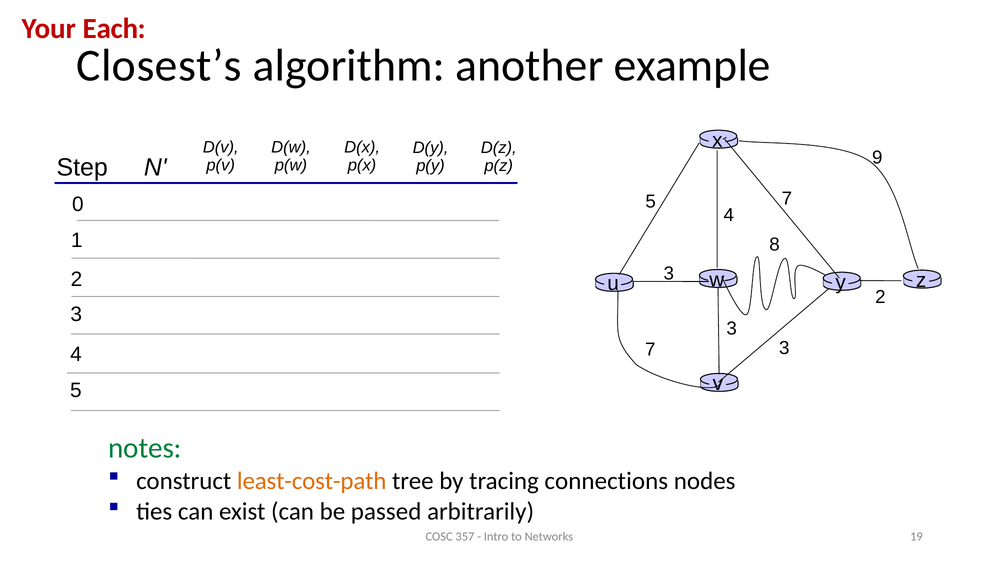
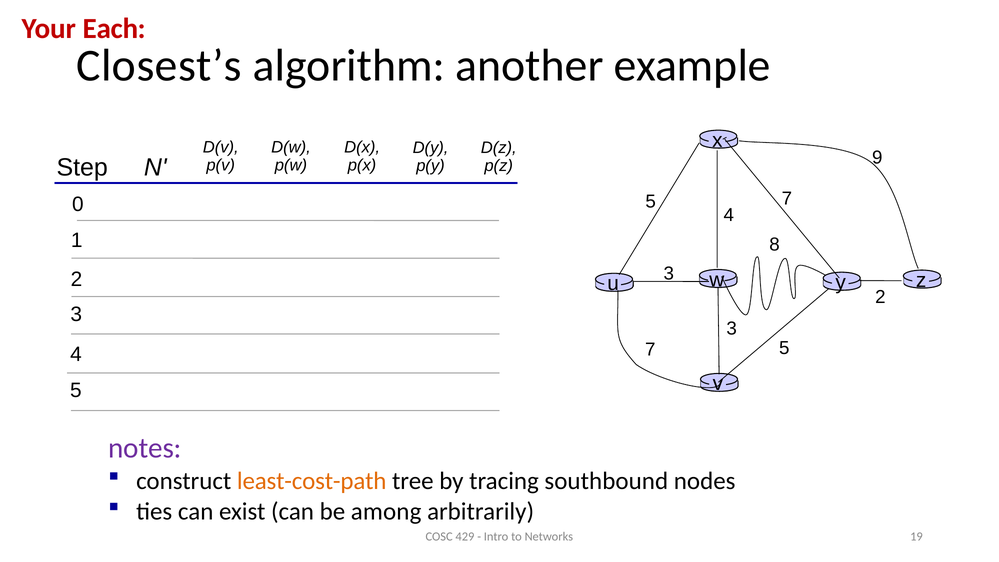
7 3: 3 -> 5 (784, 348)
notes colour: green -> purple (145, 448)
connections: connections -> southbound (606, 481)
passed: passed -> among (386, 511)
357: 357 -> 429 (465, 537)
